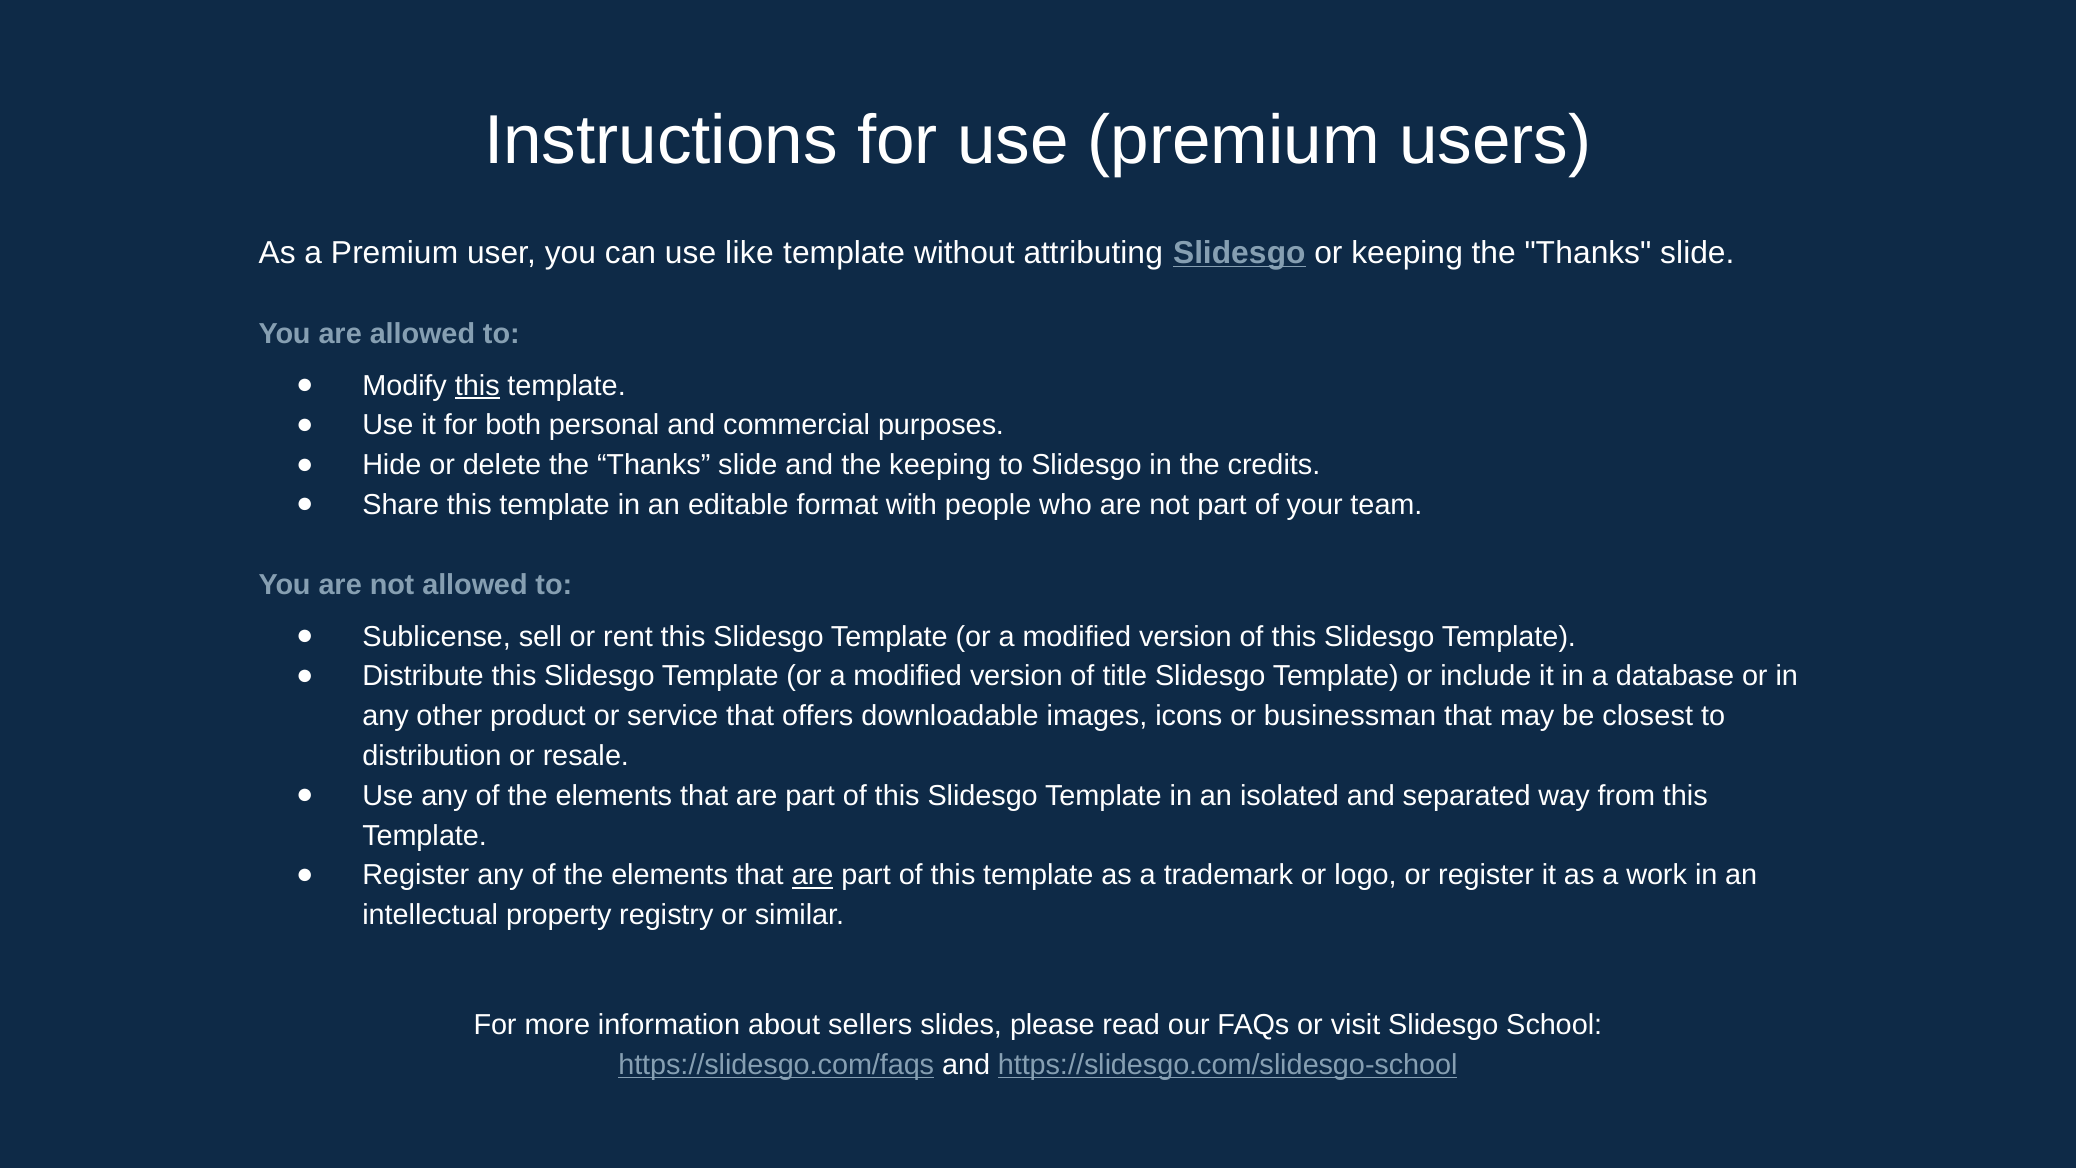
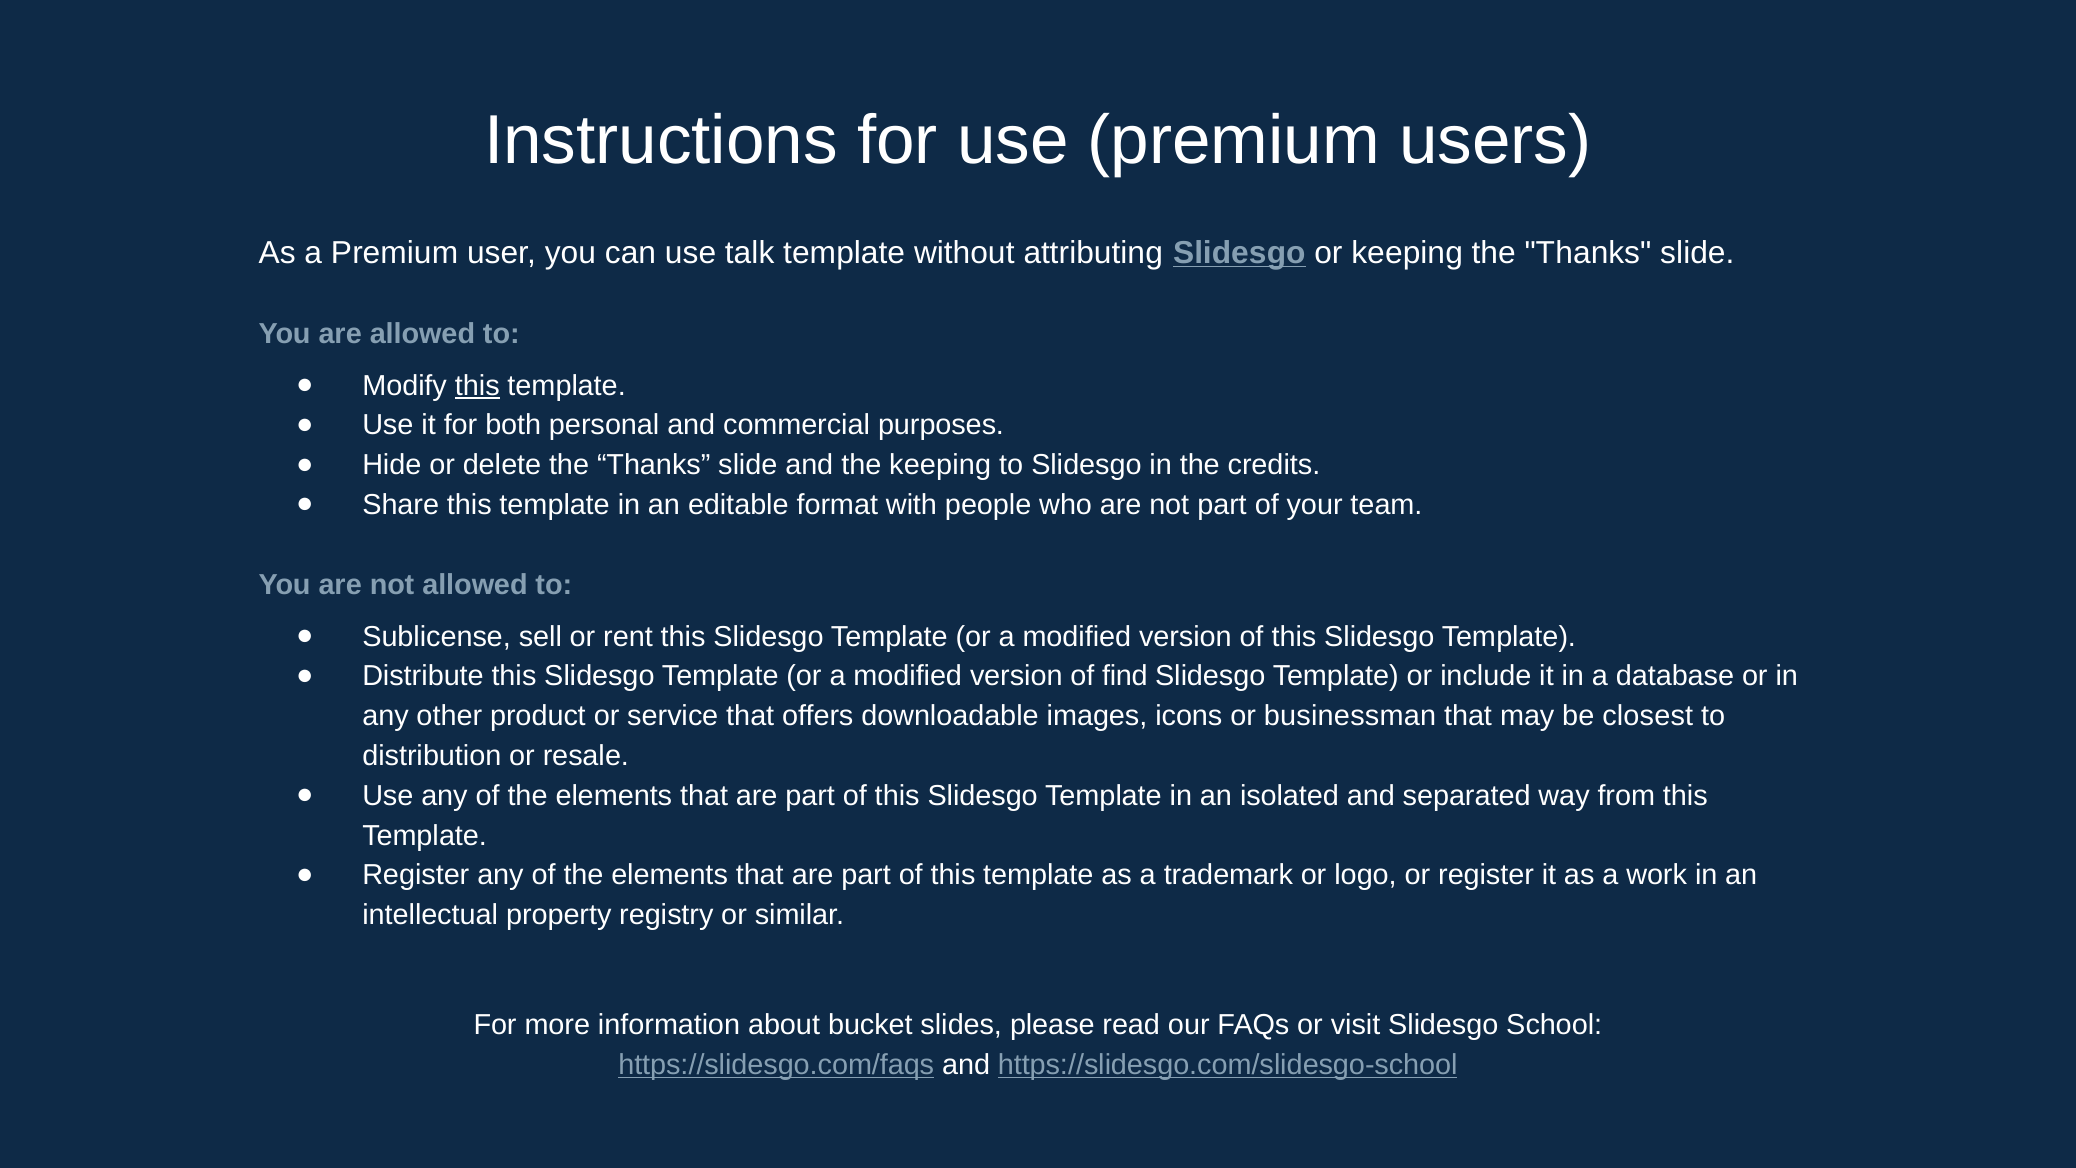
like: like -> talk (750, 253)
title: title -> find (1125, 676)
are underline: present -> none (813, 875)
sellers: sellers -> bucket (870, 1025)
